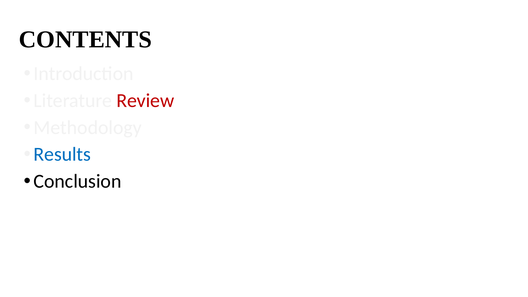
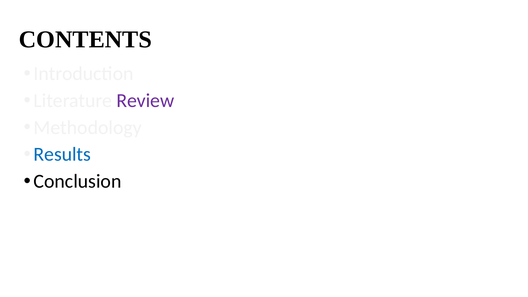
Review colour: red -> purple (145, 101)
